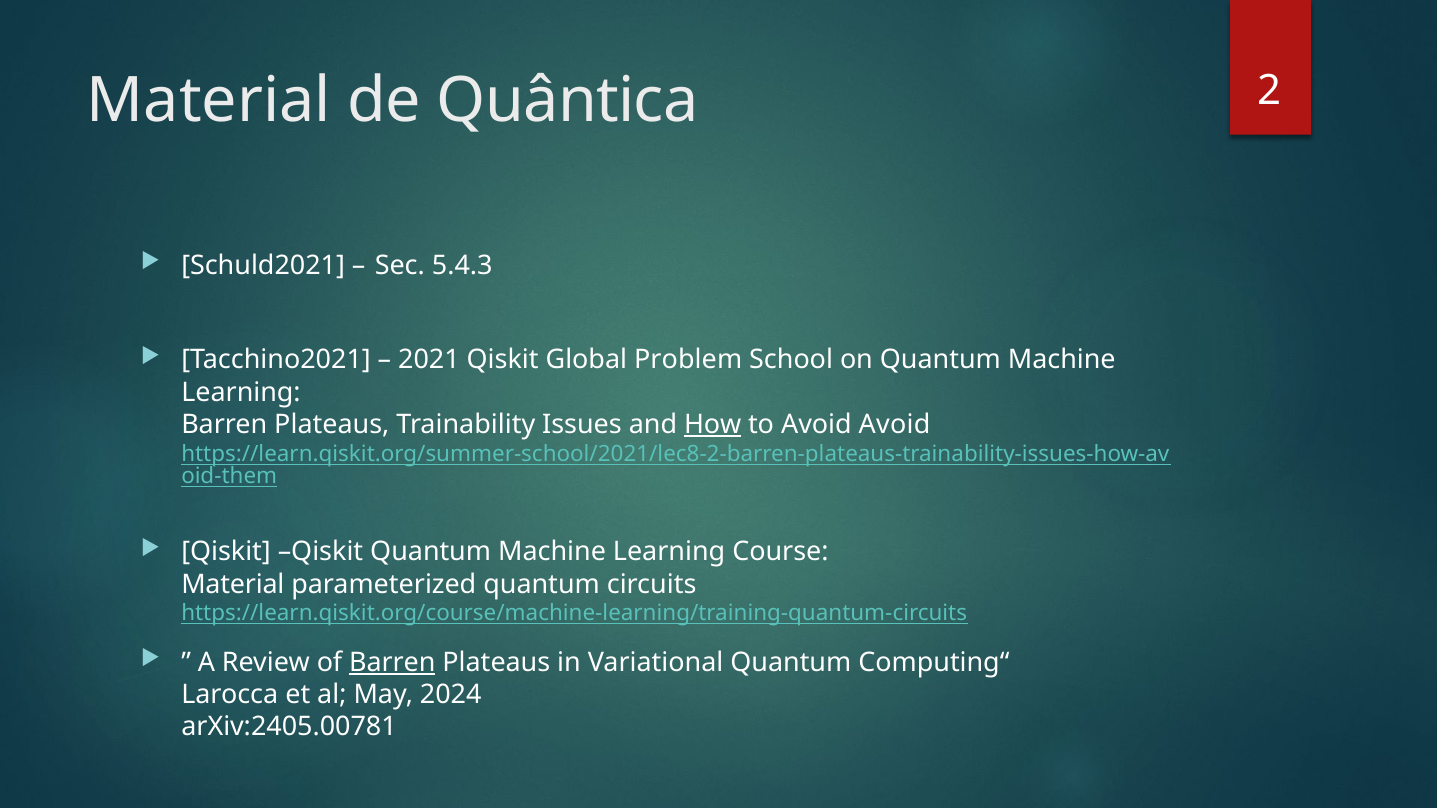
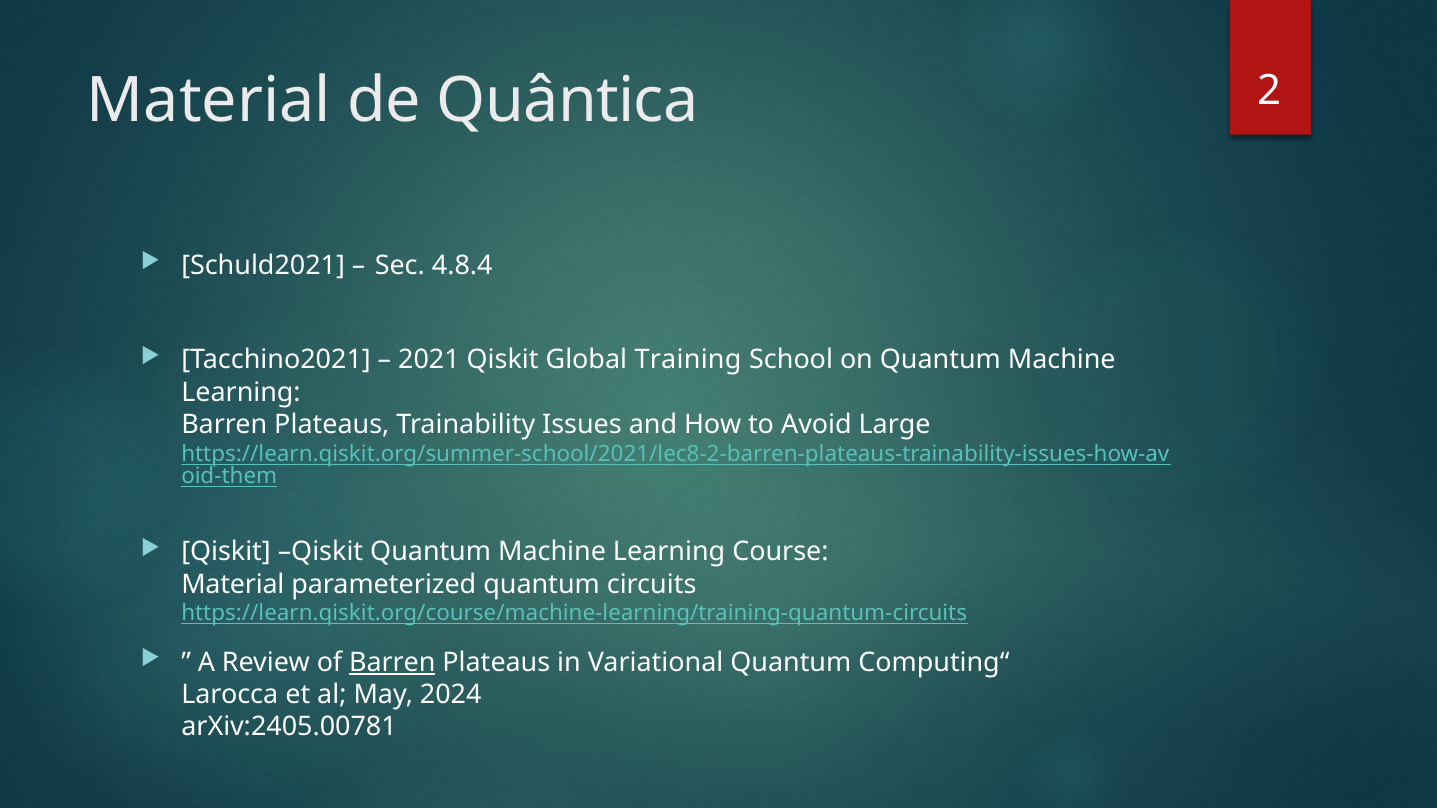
5.4.3: 5.4.3 -> 4.8.4 (462, 265)
Problem: Problem -> Training (688, 360)
How underline: present -> none (713, 425)
Avoid Avoid: Avoid -> Large (895, 425)
